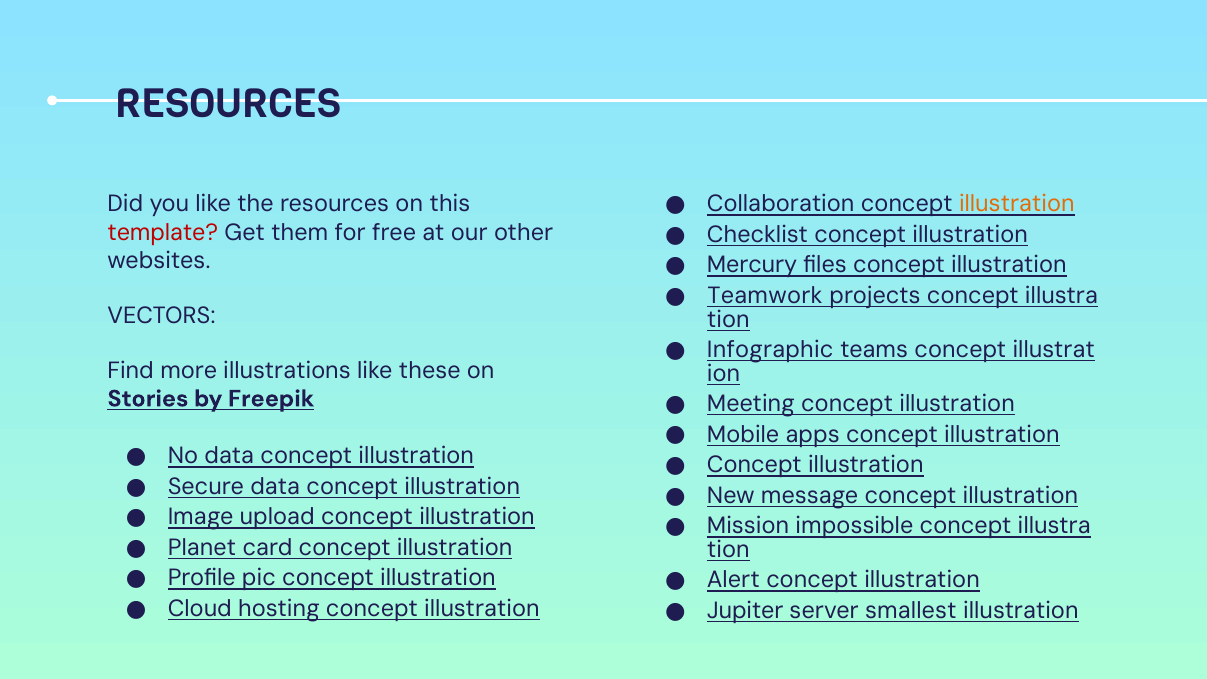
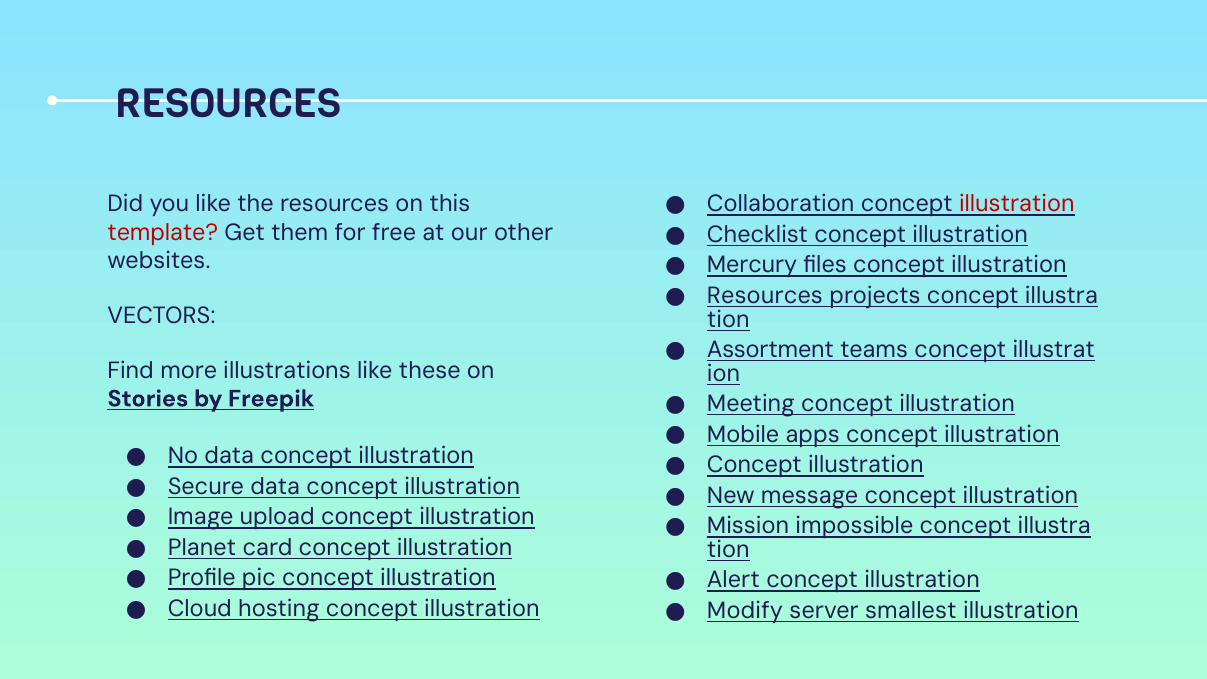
illustration colour: orange -> red (1017, 204)
Teamwork: Teamwork -> Resources (765, 296)
Infographic: Infographic -> Assortment (770, 350)
Jupiter: Jupiter -> Modify (745, 611)
